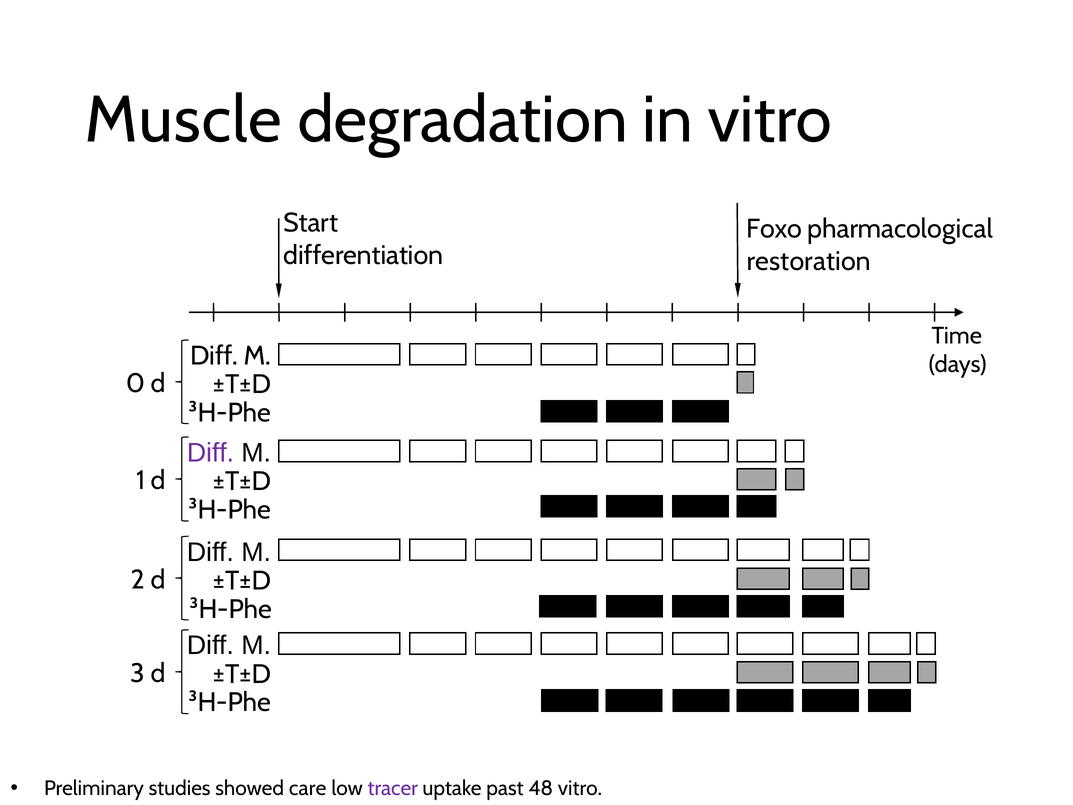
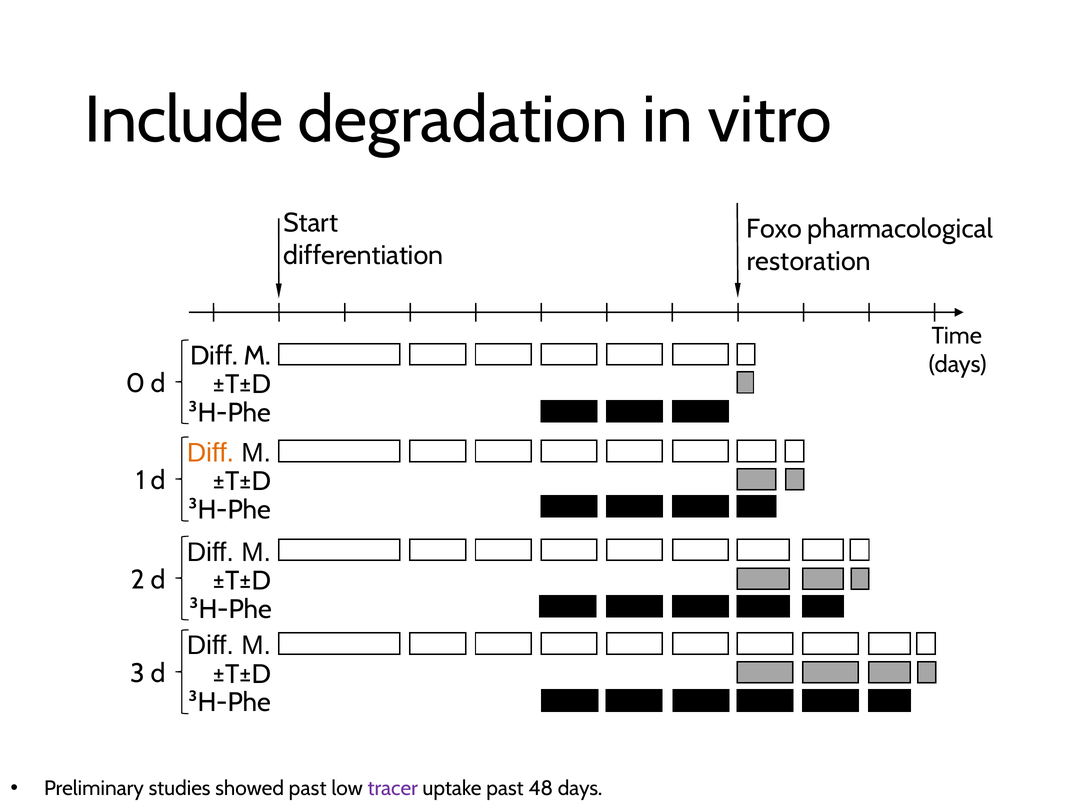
Muscle: Muscle -> Include (184, 120)
Diff colour: purple -> orange (210, 453)
showed care: care -> past (308, 788)
48 vitro: vitro -> days (580, 788)
